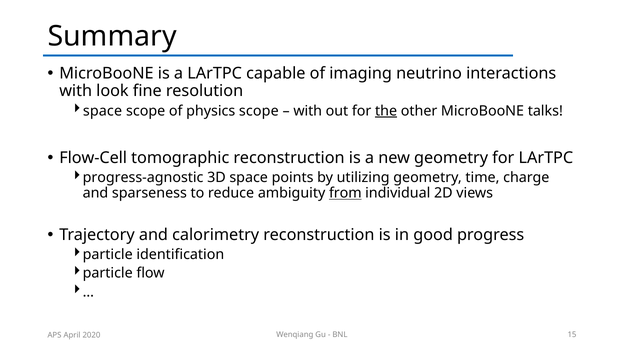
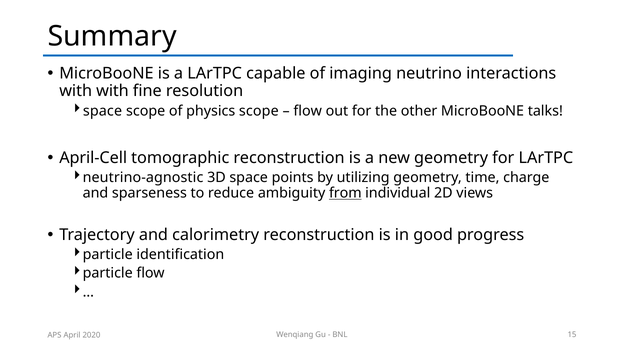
with look: look -> with (113, 91)
with: with -> flow (308, 111)
the underline: present -> none (386, 111)
Flow-Cell: Flow-Cell -> April-Cell (93, 158)
progress-agnostic: progress-agnostic -> neutrino-agnostic (143, 178)
